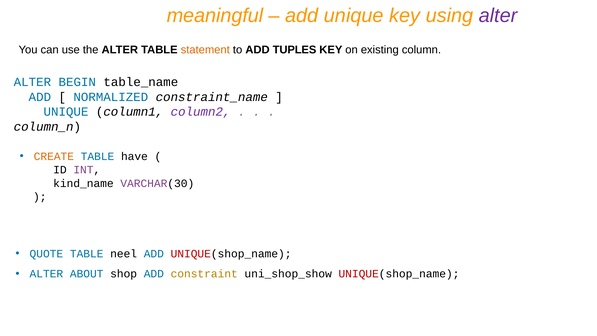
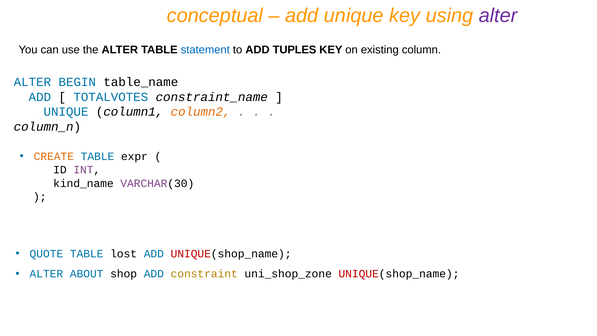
meaningful: meaningful -> conceptual (215, 16)
statement colour: orange -> blue (205, 50)
NORMALIZED: NORMALIZED -> TOTALVOTES (111, 97)
column2 colour: purple -> orange (201, 112)
have: have -> expr (134, 156)
neel: neel -> lost (124, 254)
uni_shop_show: uni_shop_show -> uni_shop_zone (288, 274)
